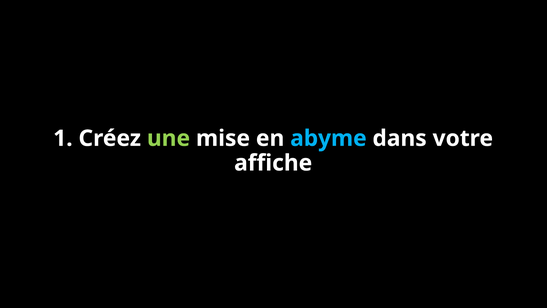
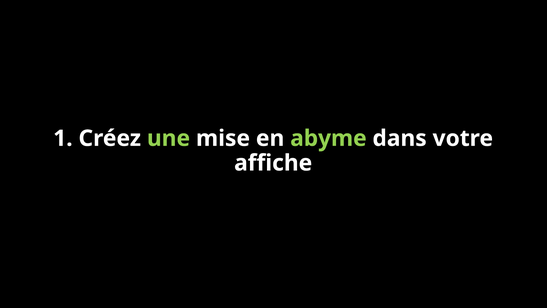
abyme colour: light blue -> light green (328, 138)
